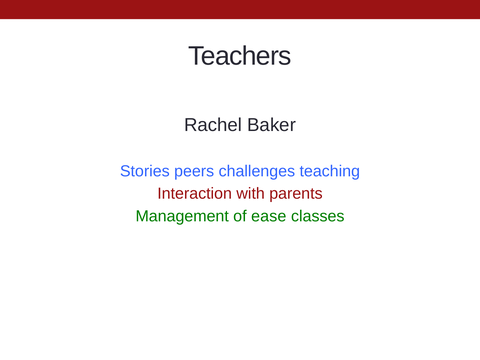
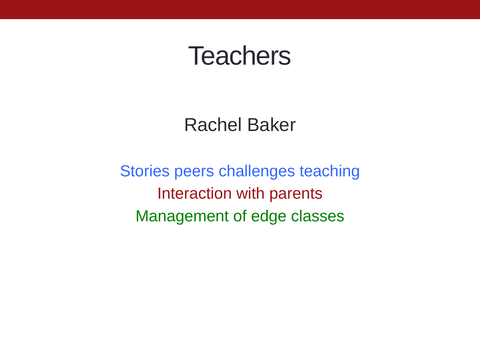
ease: ease -> edge (269, 216)
